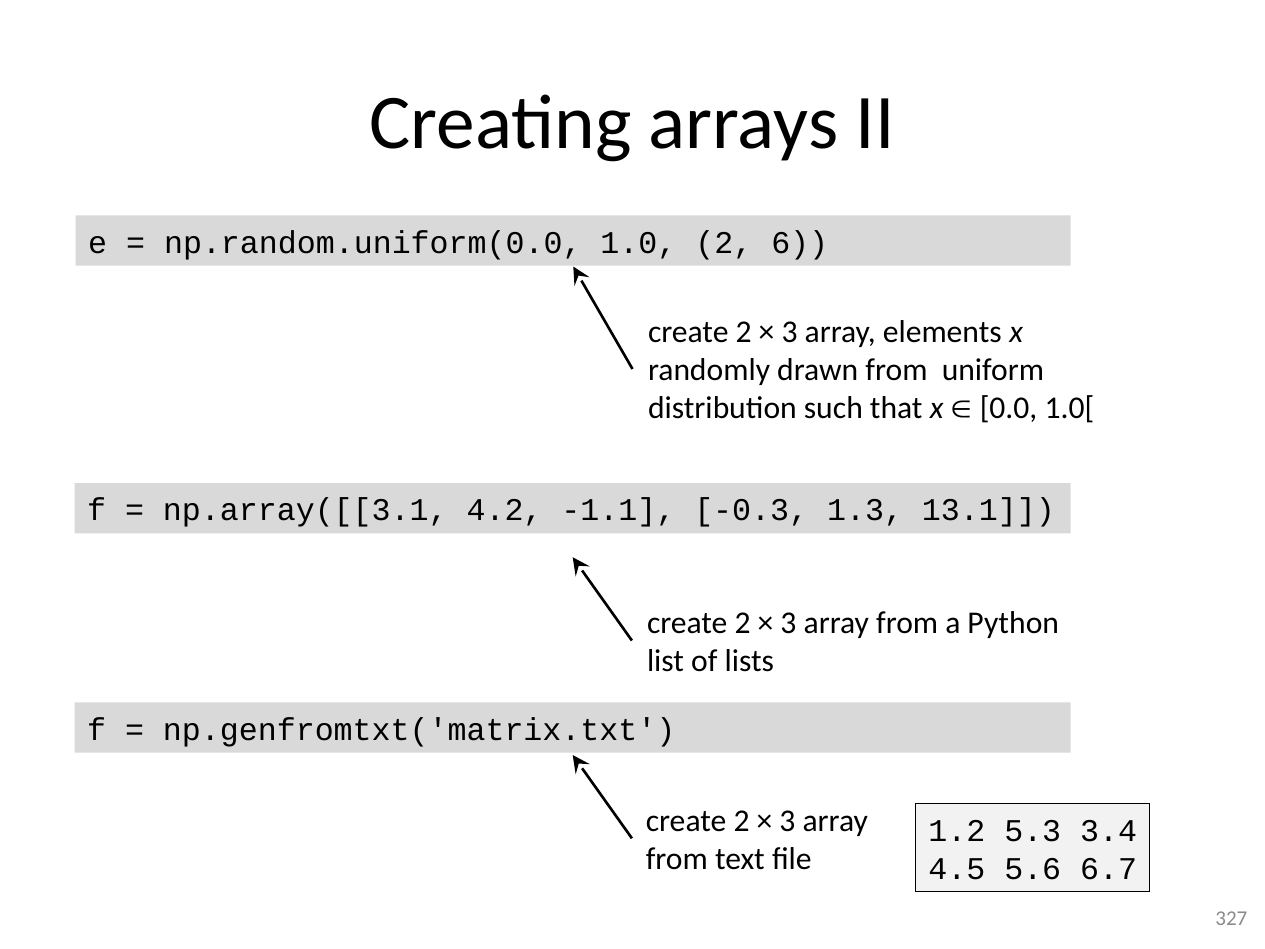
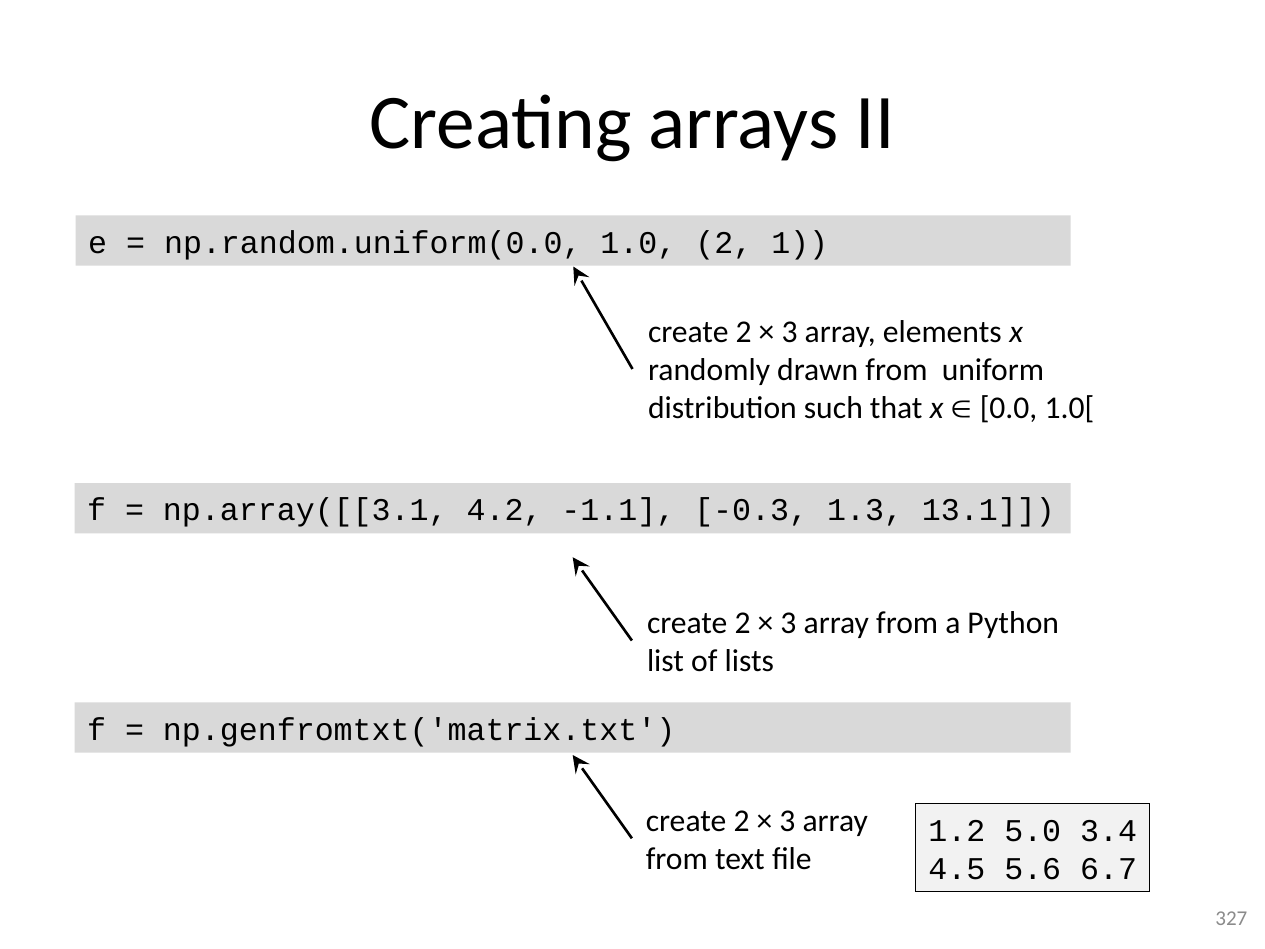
6: 6 -> 1 (800, 243)
5.3: 5.3 -> 5.0 (1033, 830)
